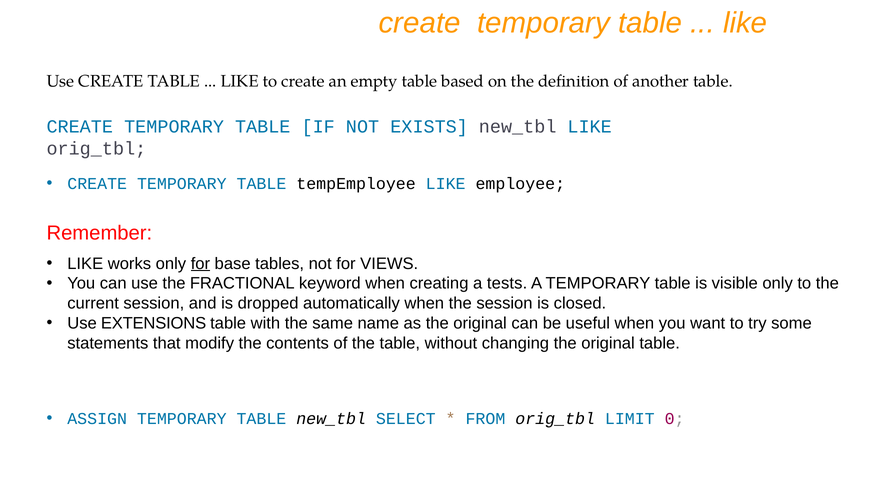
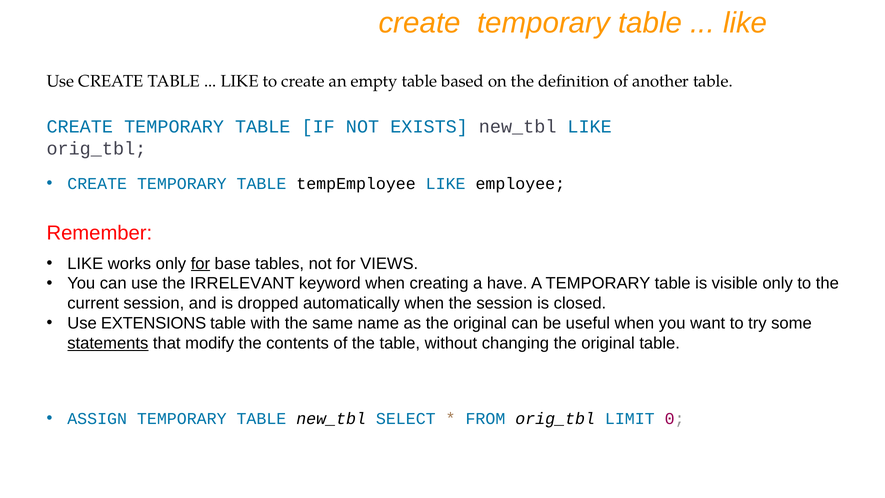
FRACTIONAL: FRACTIONAL -> IRRELEVANT (242, 283)
tests: tests -> have (507, 283)
statements underline: none -> present (108, 343)
